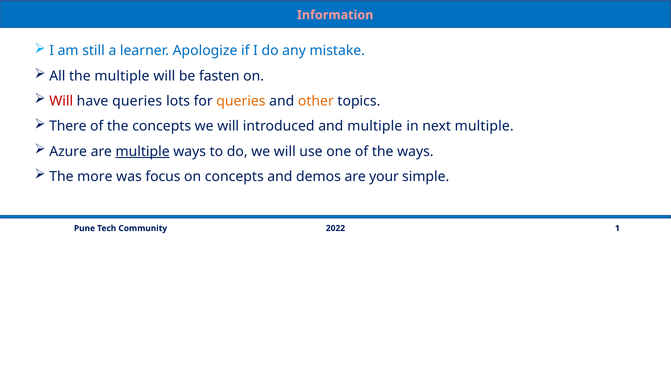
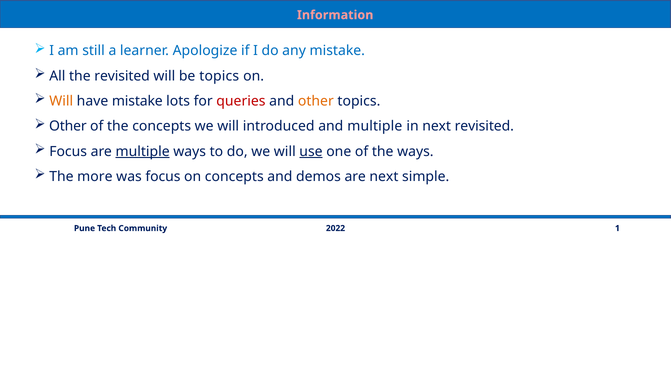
the multiple: multiple -> revisited (122, 76)
be fasten: fasten -> topics (219, 76)
Will colour: red -> orange (61, 101)
have queries: queries -> mistake (137, 101)
queries colour: orange -> red (241, 101)
There: There -> Other (68, 126)
next multiple: multiple -> revisited (484, 126)
Azure: Azure -> Focus (68, 152)
use underline: none -> present (311, 152)
are your: your -> next (384, 177)
